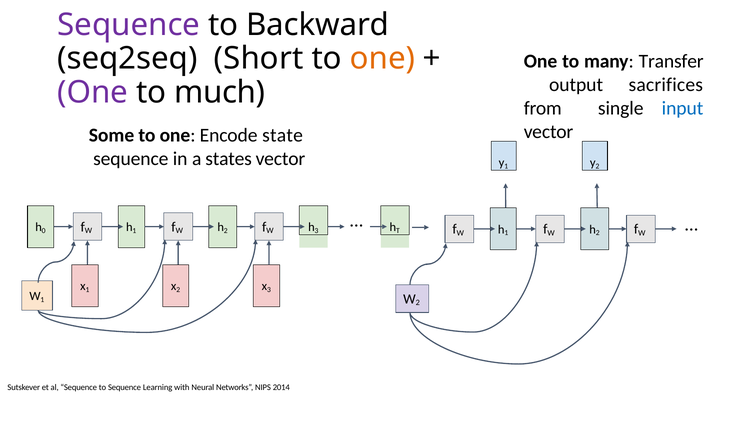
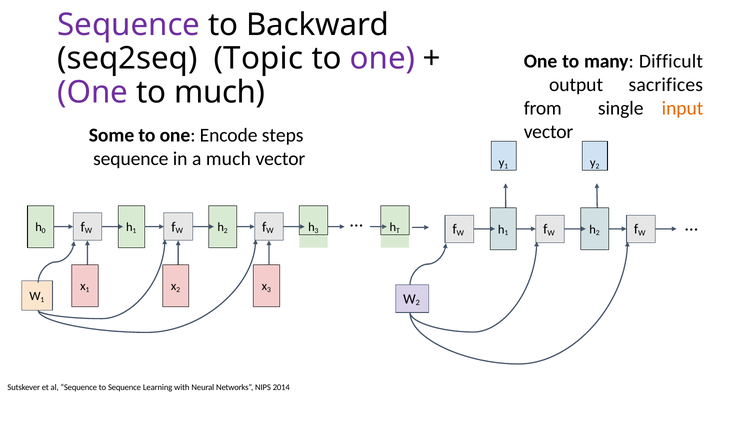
Short: Short -> Topic (258, 59)
one colour: orange -> purple (382, 59)
Transfer: Transfer -> Difficult (671, 61)
input colour: blue -> orange (683, 108)
state: state -> steps (283, 135)
a states: states -> much (228, 159)
